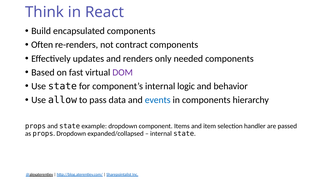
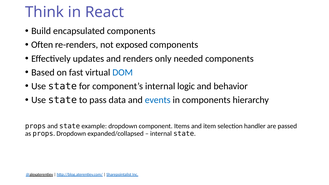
contract: contract -> exposed (132, 45)
DOM colour: purple -> blue (123, 72)
allow: allow -> state (62, 100)
